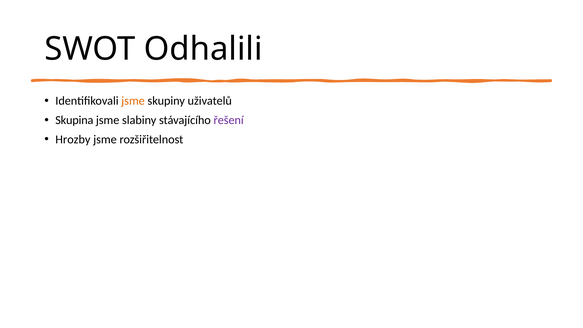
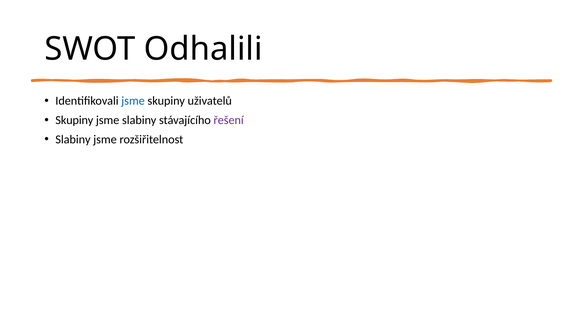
jsme colour: orange -> blue (133, 101)
Skupina: Skupina -> Skupiny (74, 120)
Hrozby: Hrozby -> Slabiny (73, 139)
